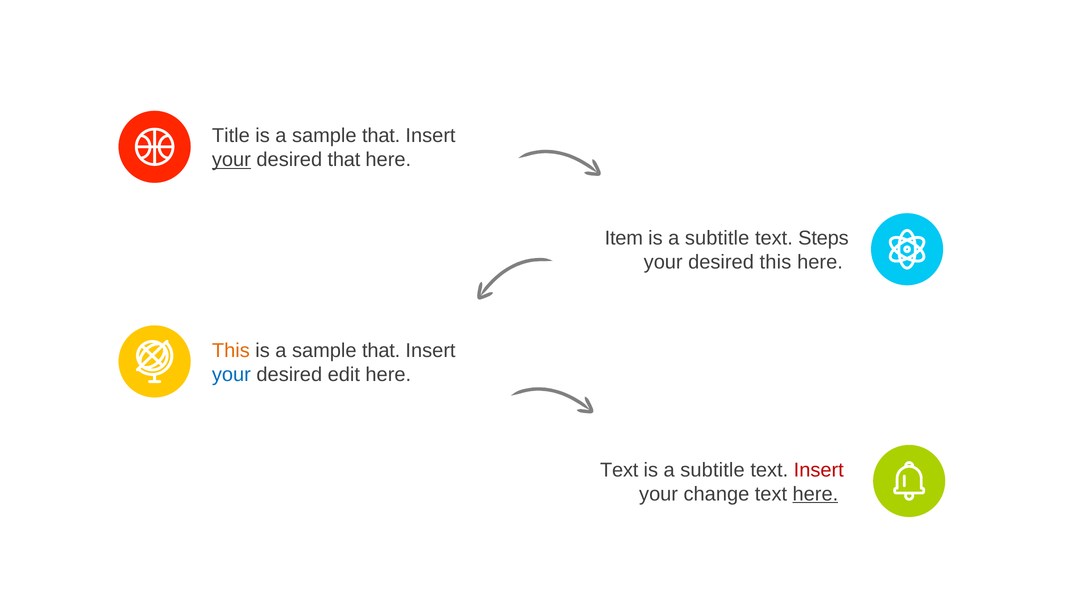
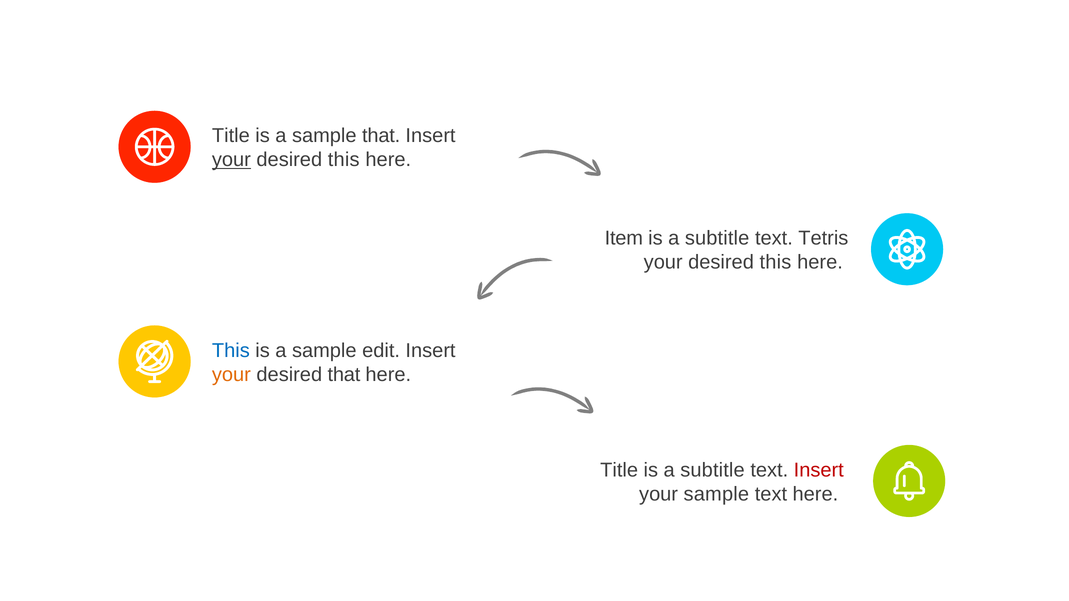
that: that -> this (344, 160)
Steps: Steps -> Tetris (823, 238)
This colour: orange -> blue (231, 351)
that: that -> edit (381, 351)
your colour: blue -> orange (231, 375)
desired edit: edit -> that (344, 375)
Text: Text -> Title (619, 470)
your change: change -> sample (716, 494)
here underline: present -> none (815, 494)
